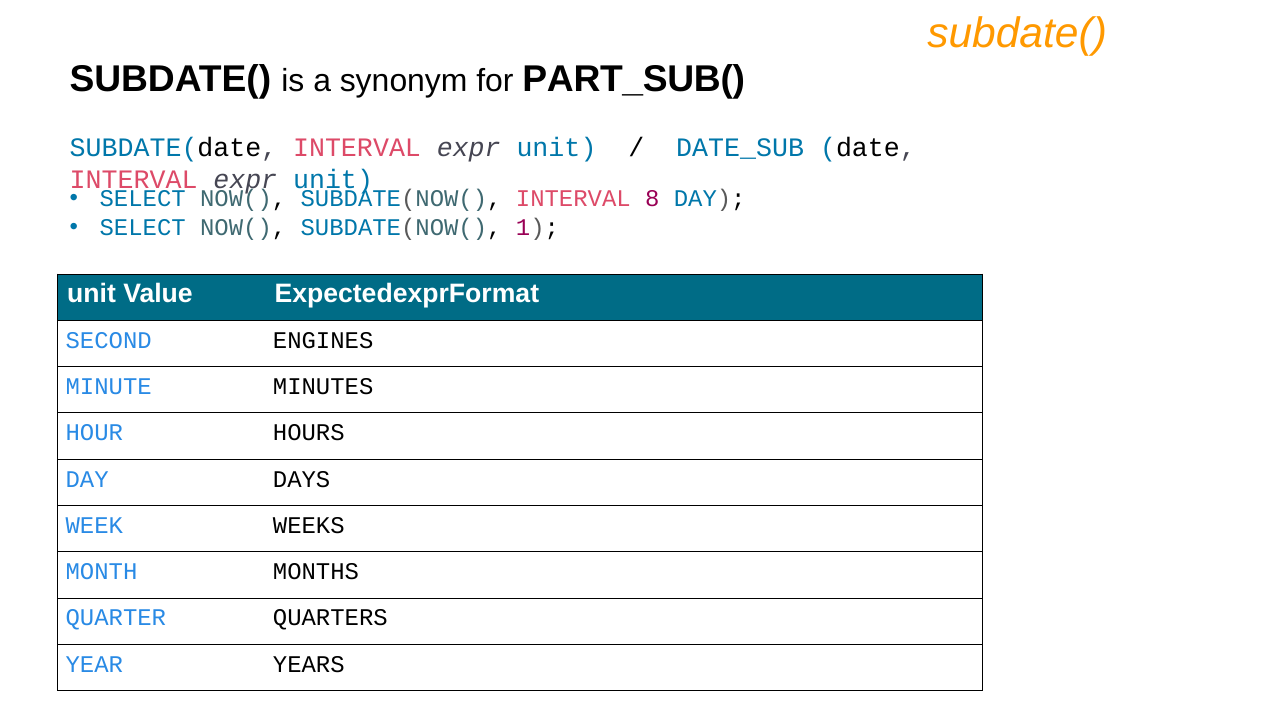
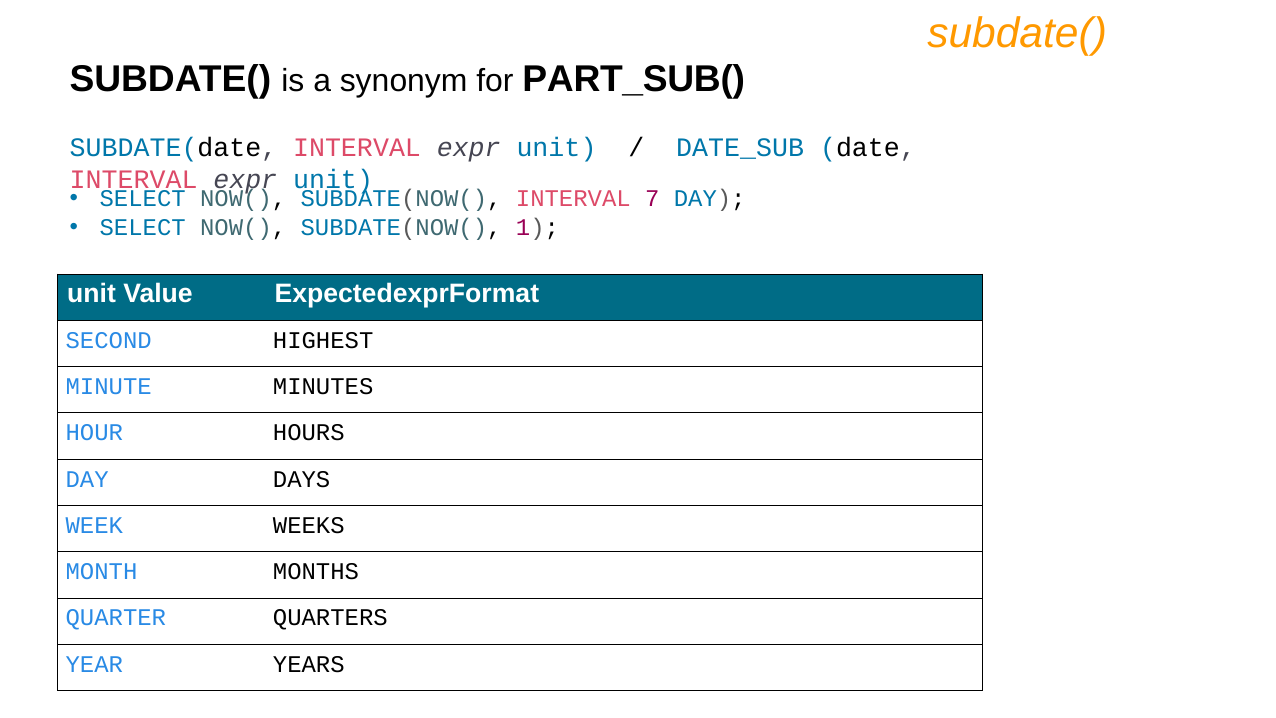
8: 8 -> 7 (652, 199)
ENGINES: ENGINES -> HIGHEST (323, 340)
